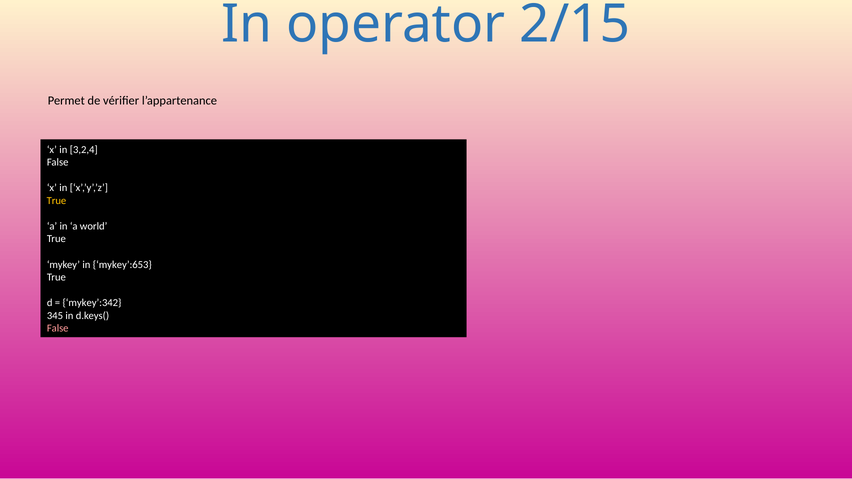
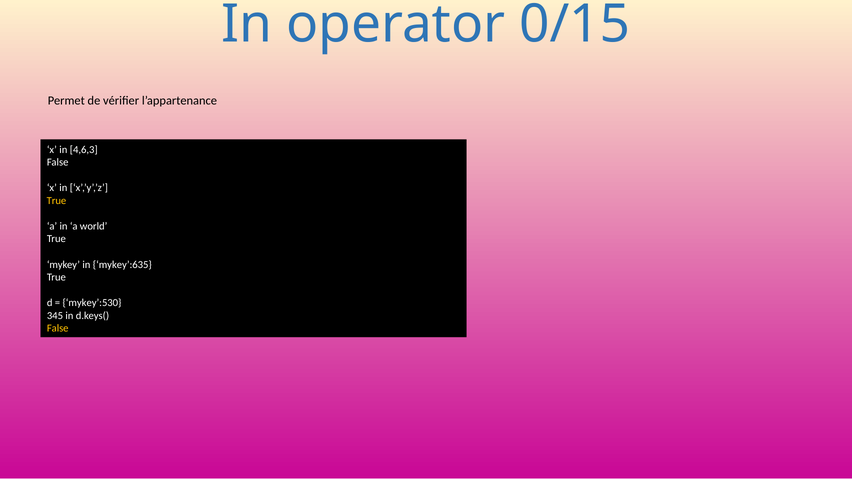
2/15: 2/15 -> 0/15 (575, 24)
3,2,4: 3,2,4 -> 4,6,3 (84, 150)
mykey’:653: mykey’:653 -> mykey’:635 (122, 265)
mykey’:342: mykey’:342 -> mykey’:530 (92, 303)
False colour: pink -> yellow (58, 329)
